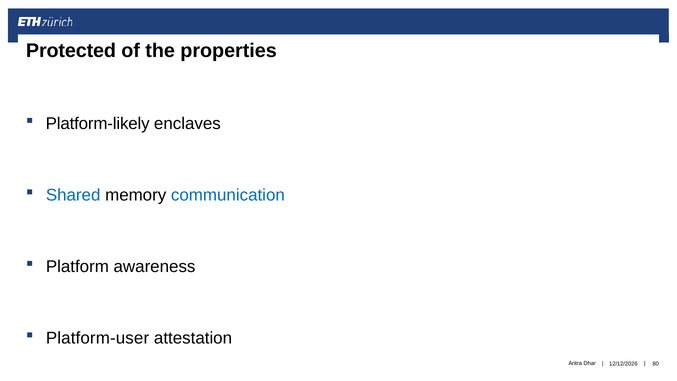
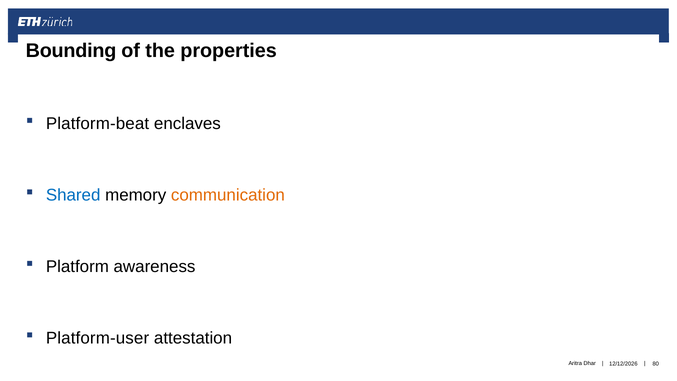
Protected: Protected -> Bounding (71, 51)
Platform-likely: Platform-likely -> Platform-beat (98, 124)
communication colour: blue -> orange (228, 195)
